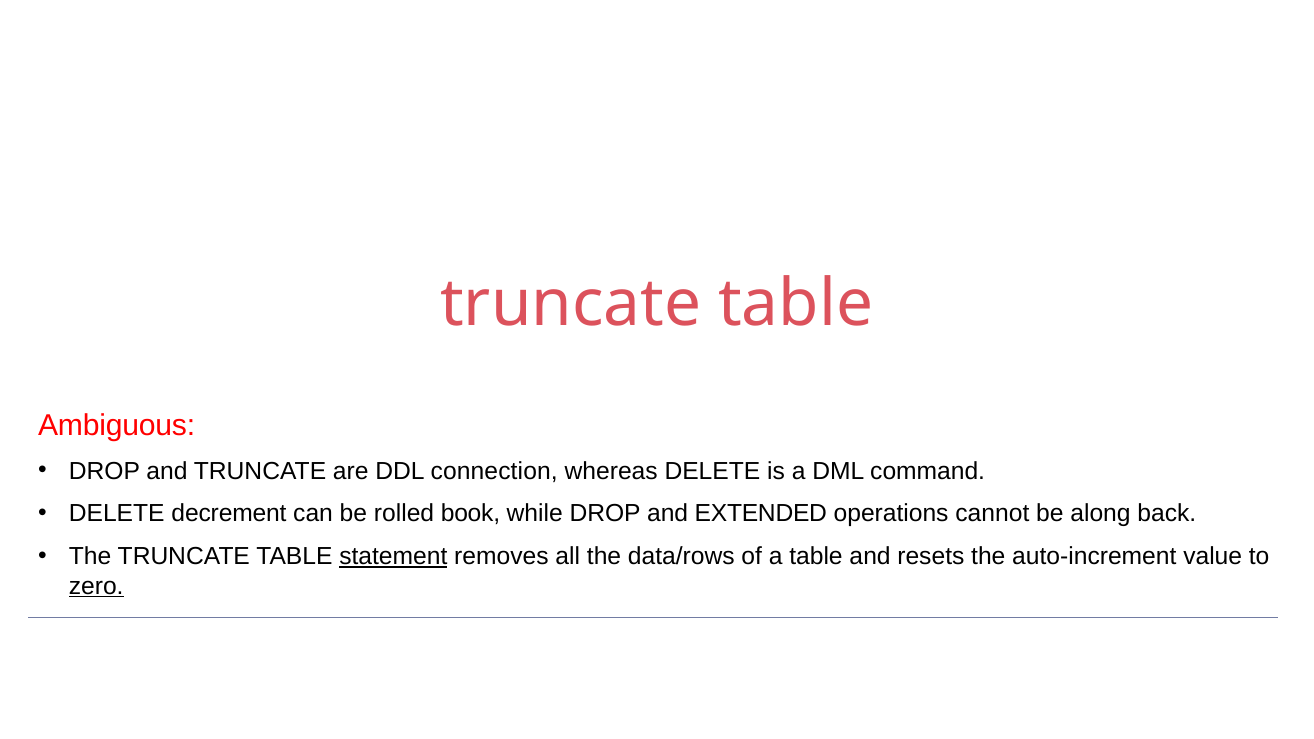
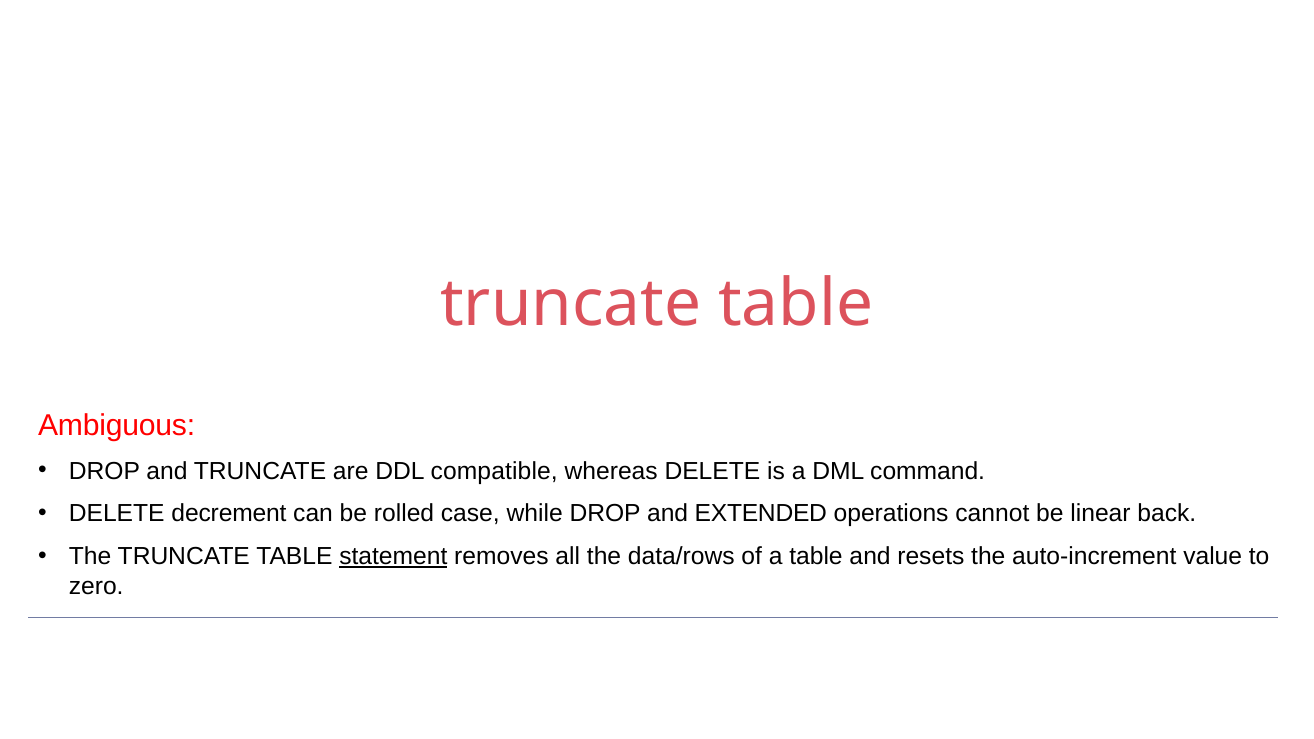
connection: connection -> compatible (494, 471)
book: book -> case (470, 514)
along: along -> linear (1101, 514)
zero underline: present -> none (96, 586)
